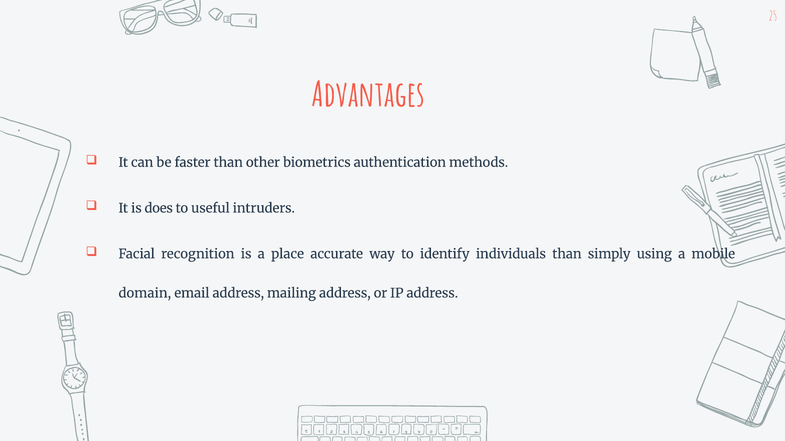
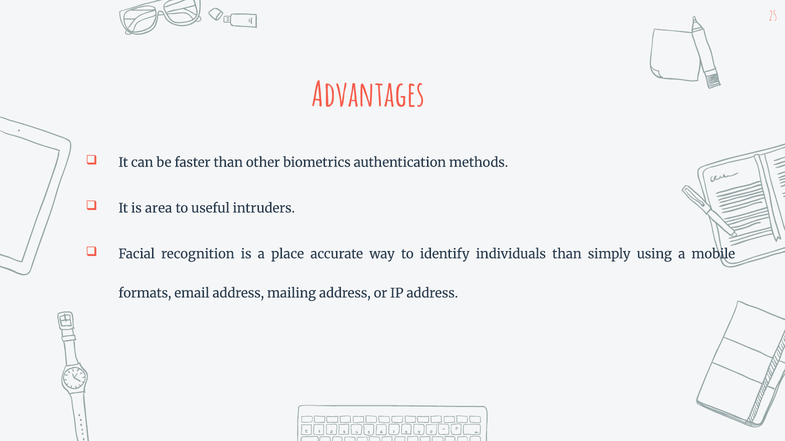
does: does -> area (159, 209)
domain: domain -> formats (145, 294)
